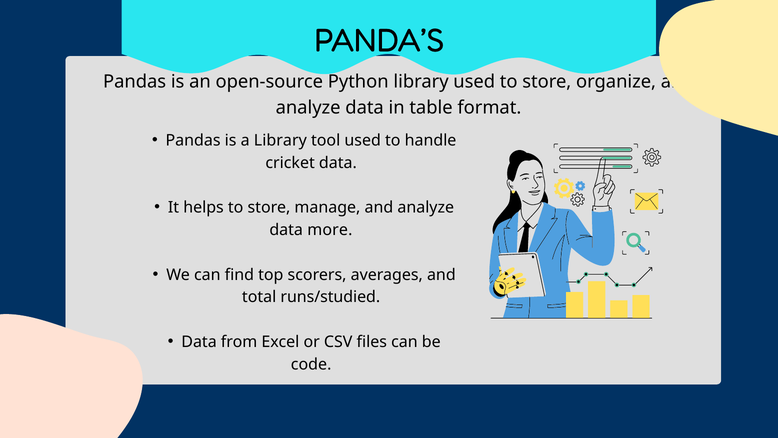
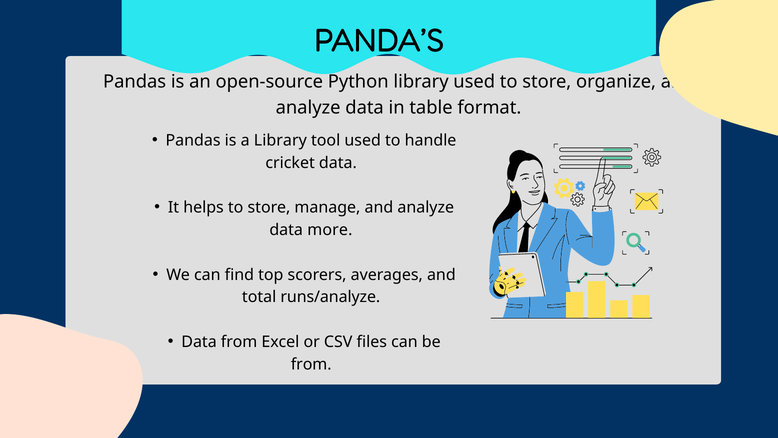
runs/studied: runs/studied -> runs/analyze (330, 297)
code: code -> from (311, 364)
